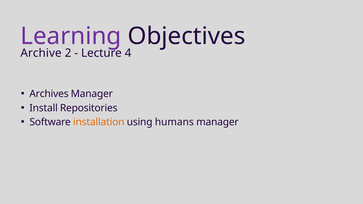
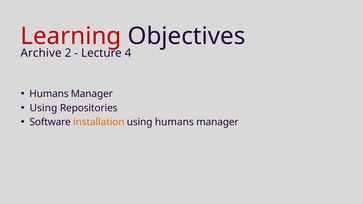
Learning colour: purple -> red (71, 36)
Archives: Archives -> Humans (49, 94)
Install: Install -> Using (43, 108)
